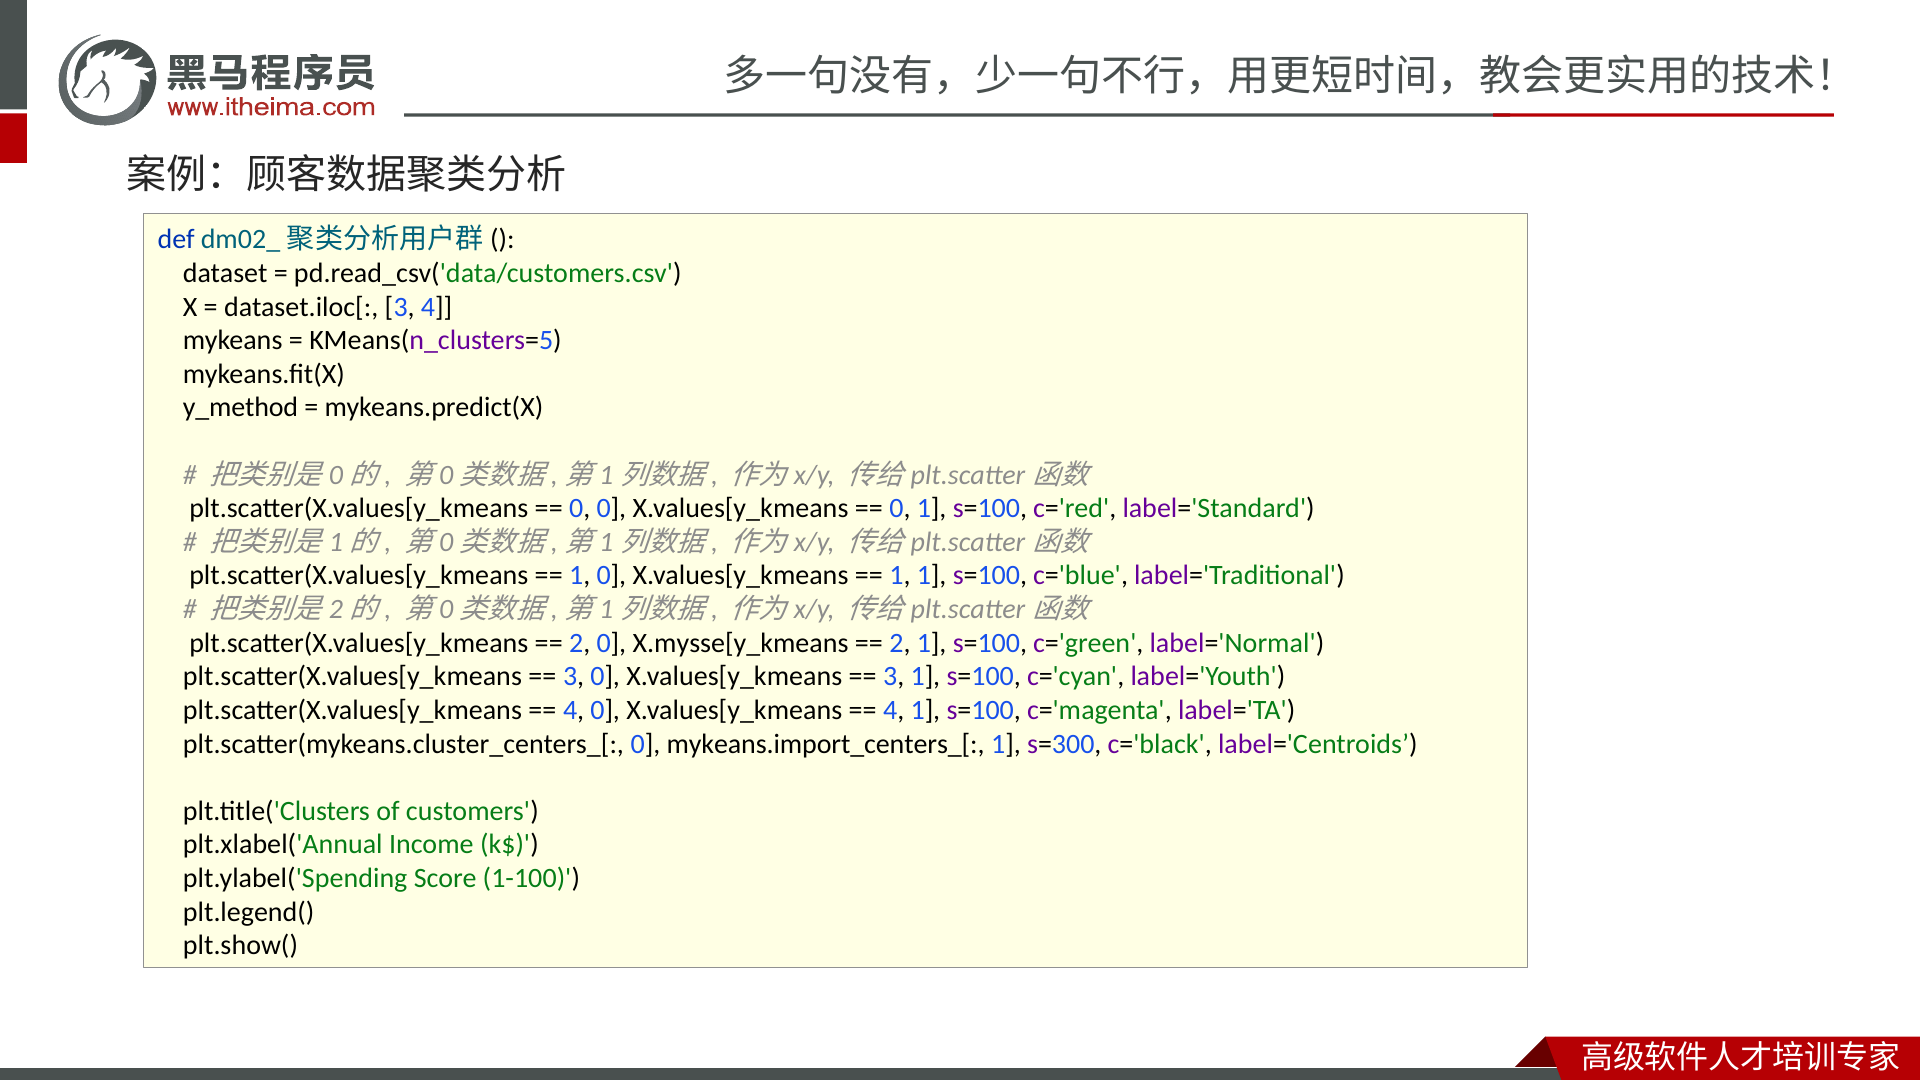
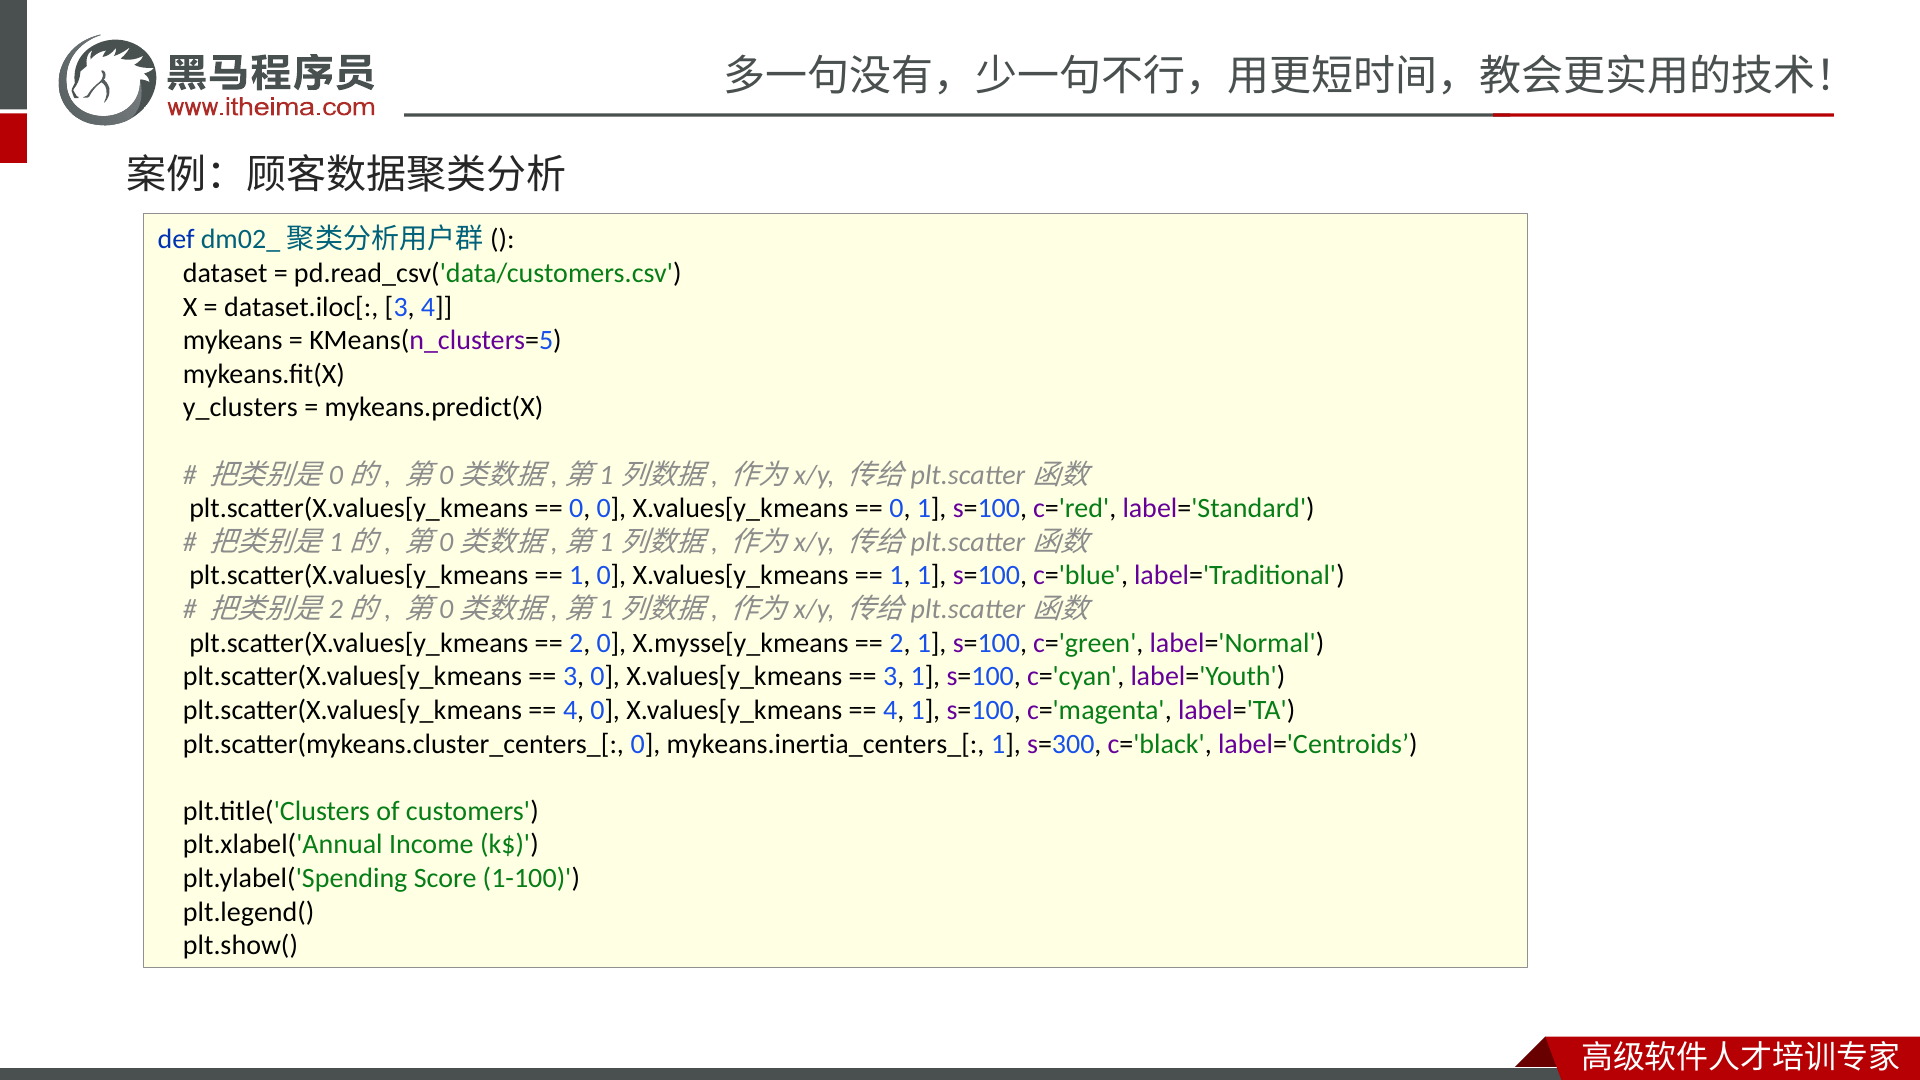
y_method: y_method -> y_clusters (240, 408)
mykeans.import_centers_[: mykeans.import_centers_[ -> mykeans.inertia_centers_[ (826, 744)
